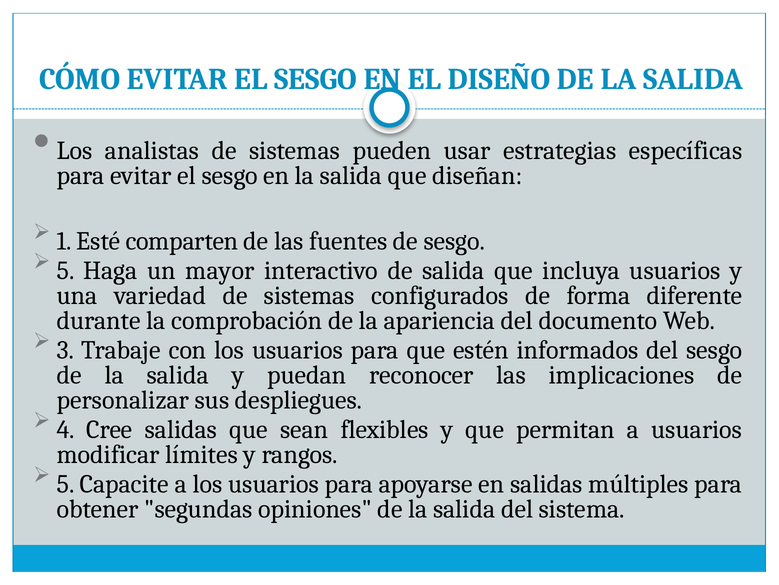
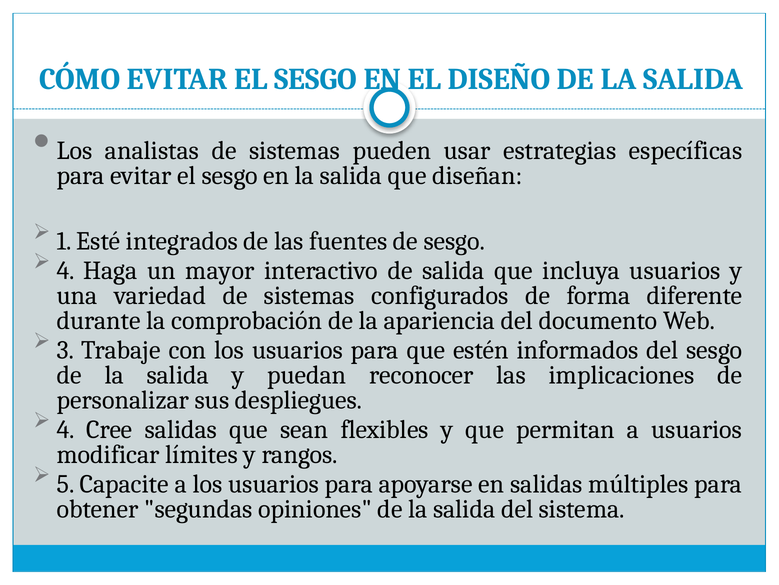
comparten: comparten -> integrados (182, 241)
5: 5 -> 4 (66, 270)
